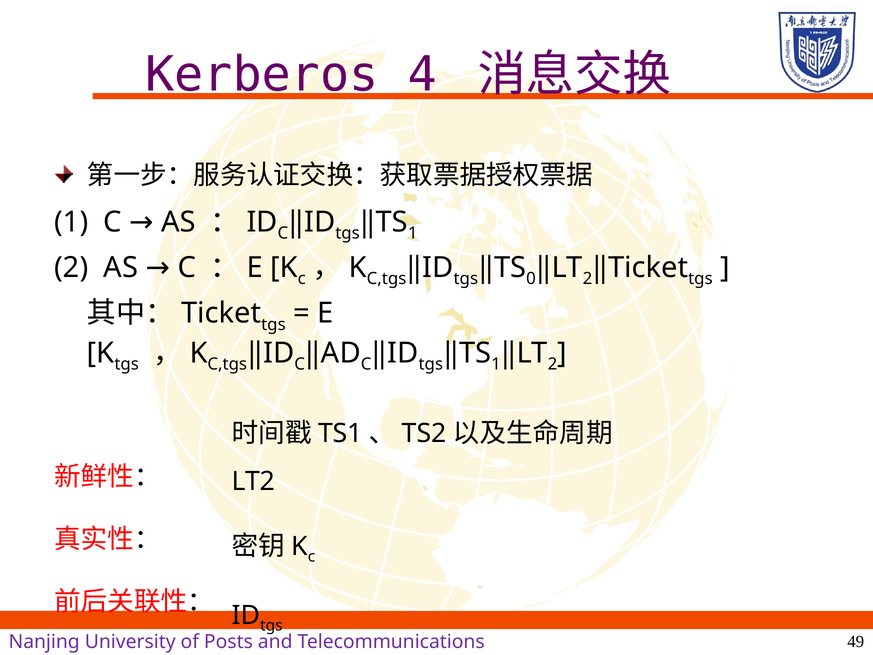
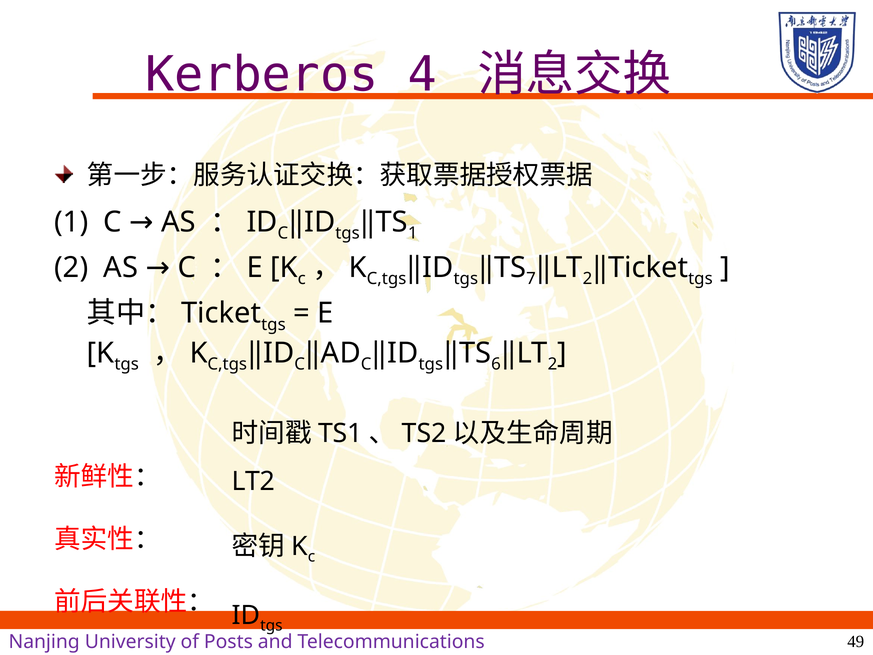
0: 0 -> 7 (531, 279)
1: 1 -> 6 (496, 364)
